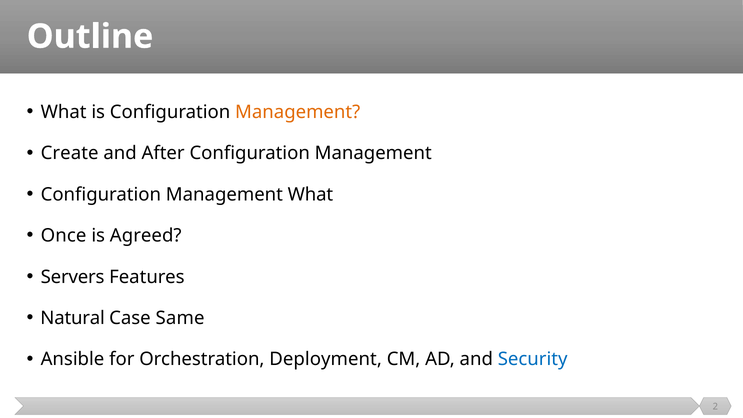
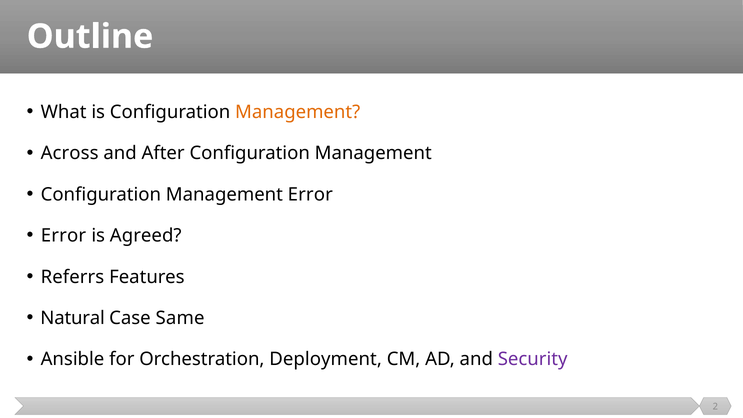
Create: Create -> Across (70, 153)
Management What: What -> Error (310, 194)
Once: Once -> Error (63, 236)
Servers: Servers -> Referrs (72, 277)
Security colour: blue -> purple (533, 359)
